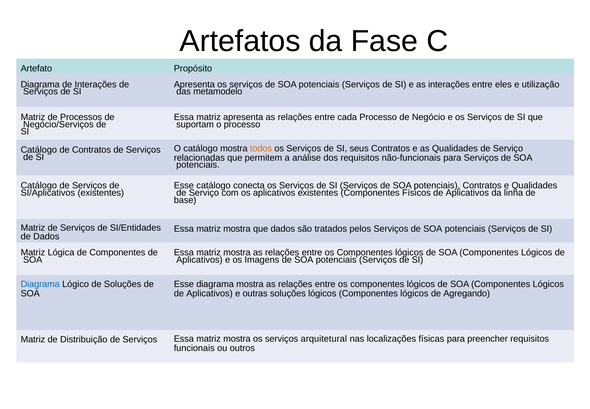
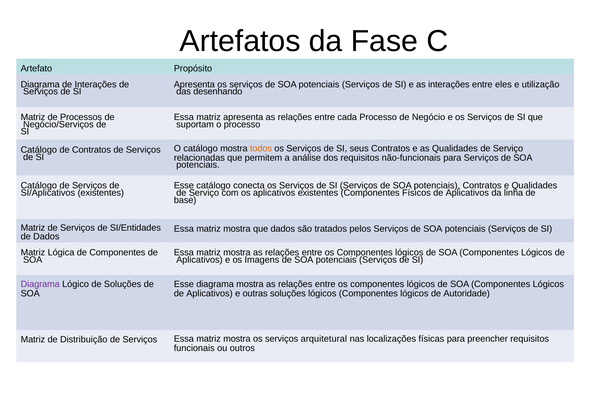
metamodelo: metamodelo -> desenhando (218, 91)
Diagrama colour: blue -> purple (40, 284)
Agregando: Agregando -> Autoridade (467, 293)
